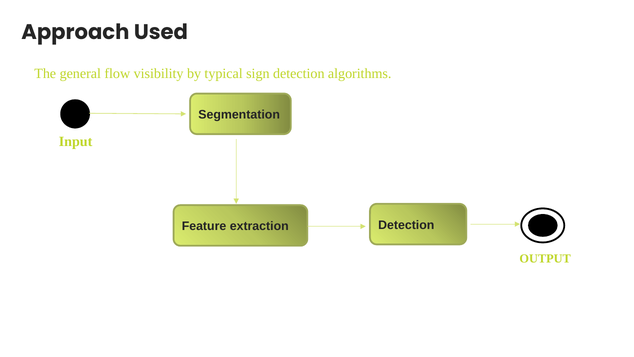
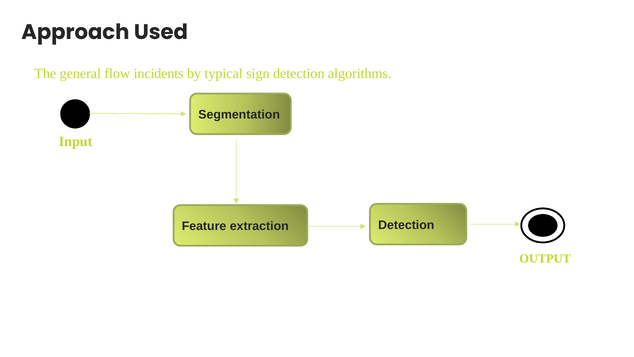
visibility: visibility -> incidents (159, 74)
